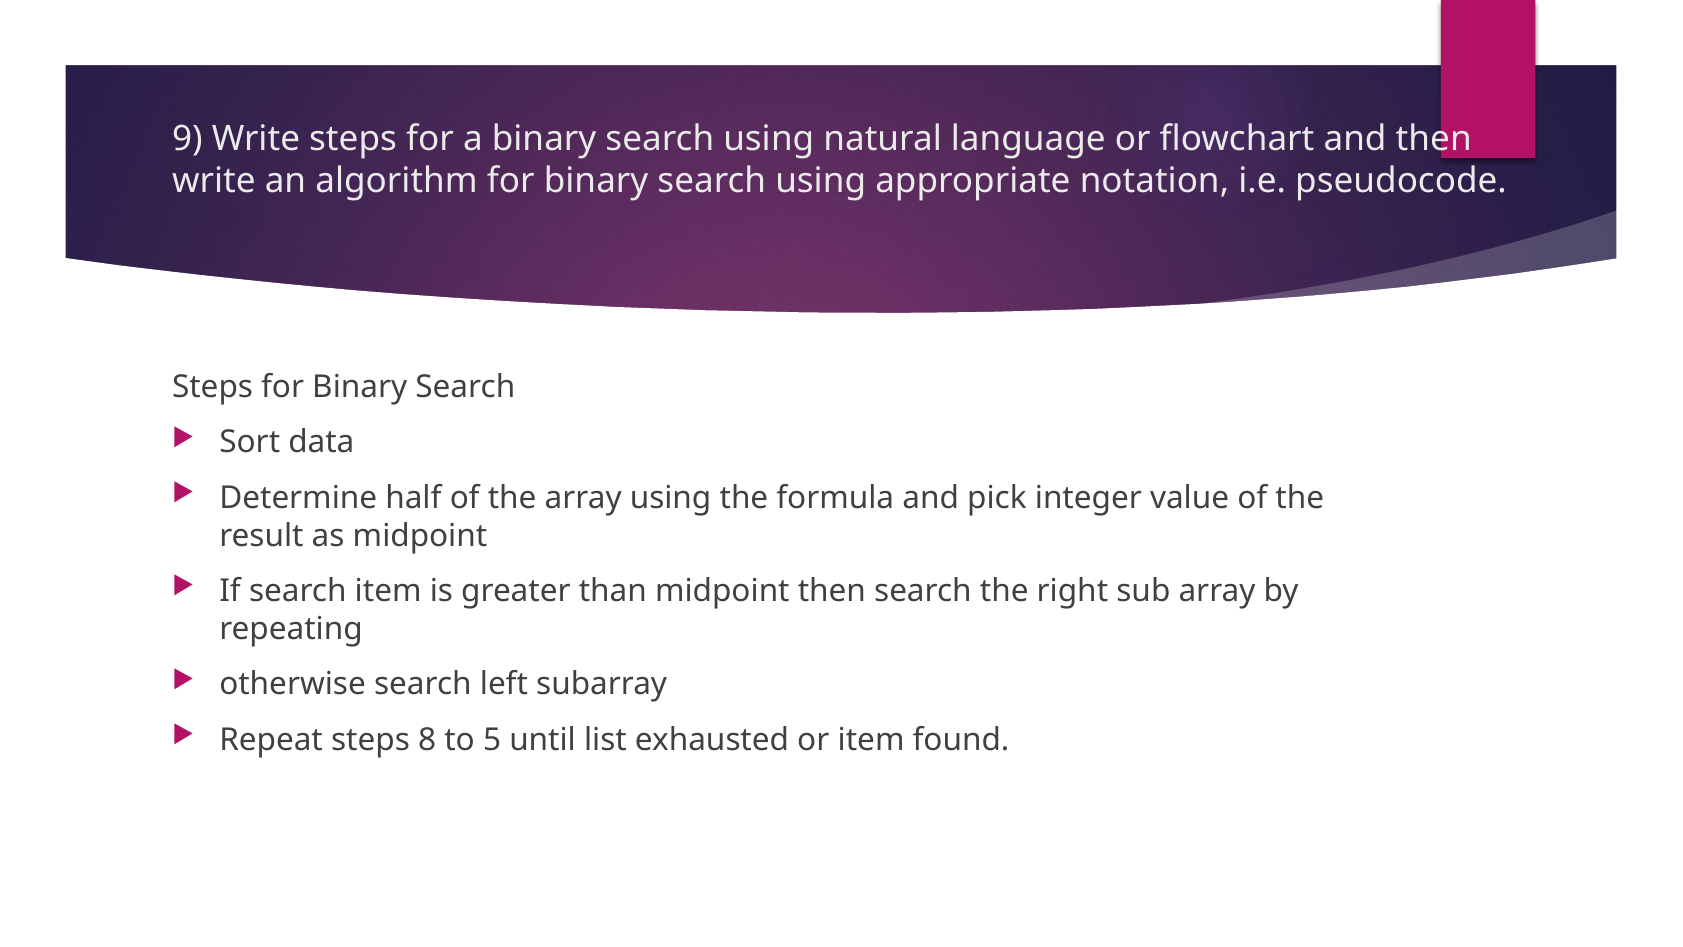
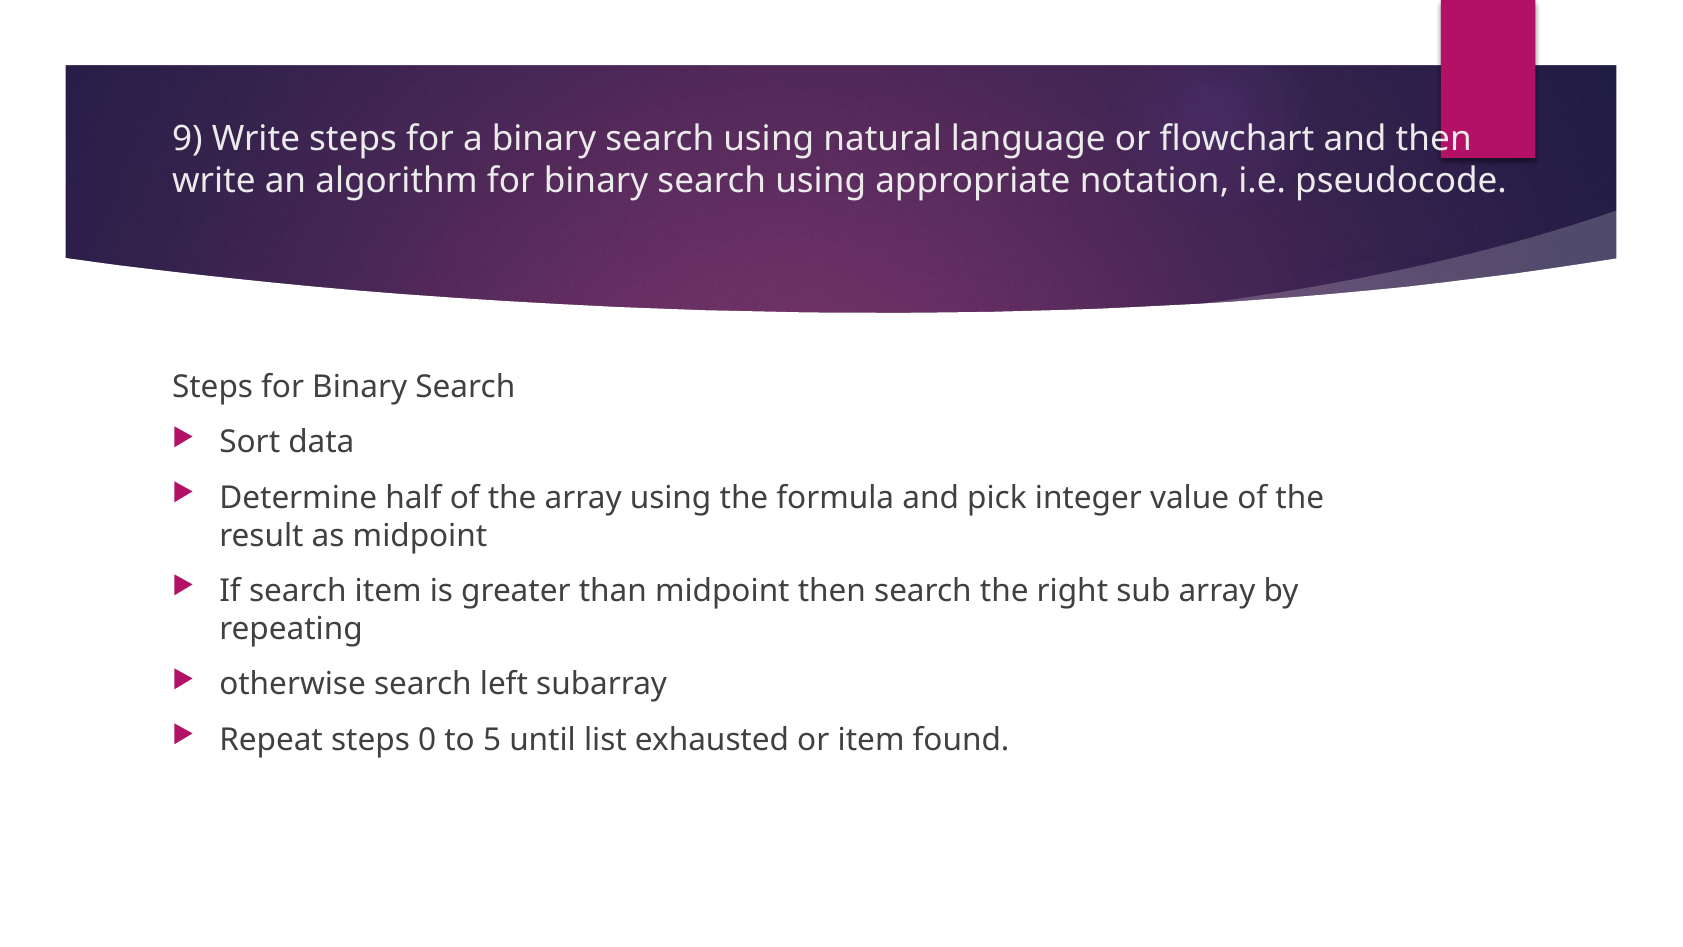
8: 8 -> 0 (427, 740)
